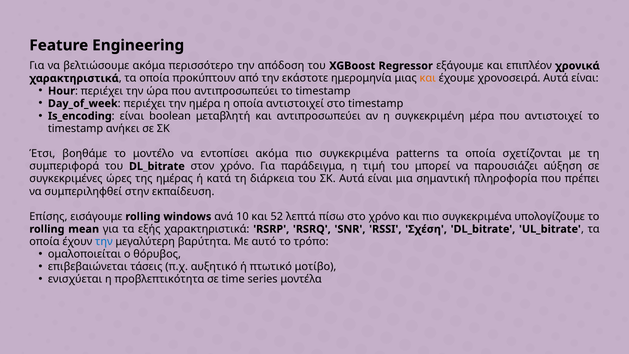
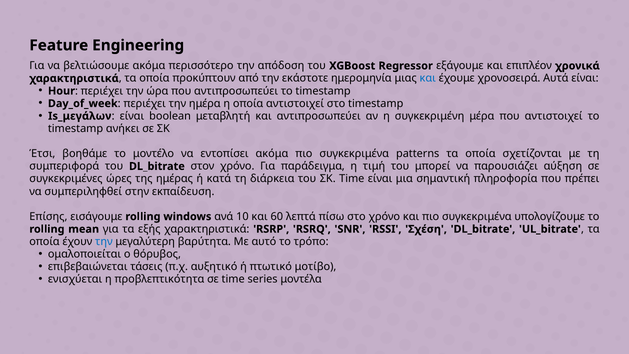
και colour: orange -> blue (428, 78)
Is_encoding: Is_encoding -> Is_μεγάλων (80, 116)
ΣΚ Αυτά: Αυτά -> Time (352, 179)
52: 52 -> 60 (277, 216)
